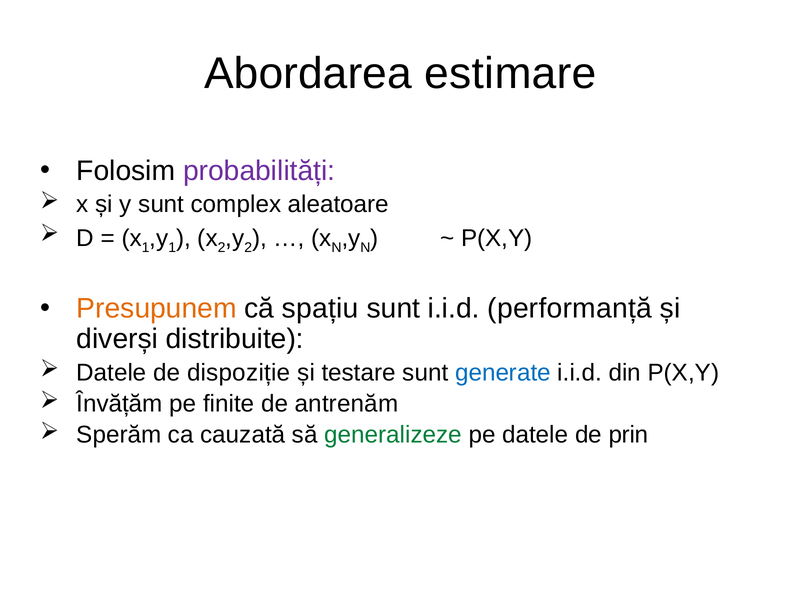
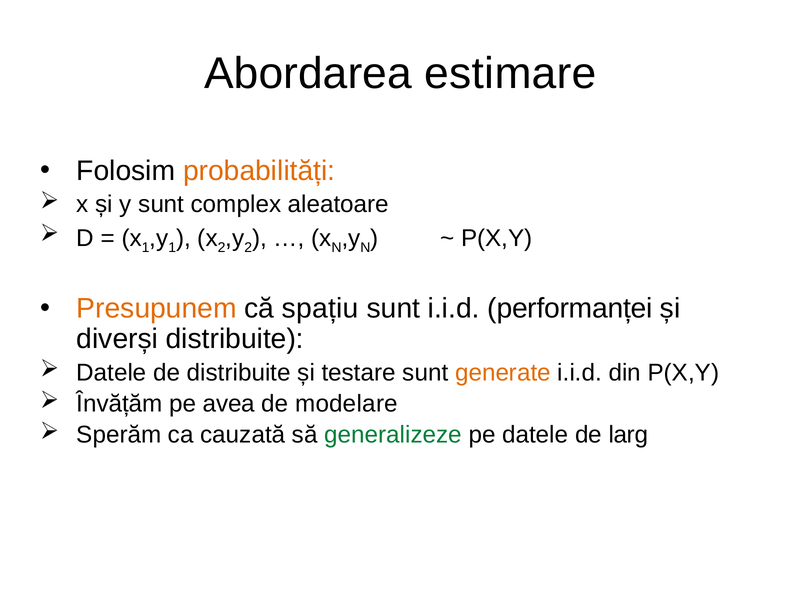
probabilități colour: purple -> orange (259, 171)
performanță: performanță -> performanței (570, 309)
de dispoziție: dispoziție -> distribuite (239, 373)
generate colour: blue -> orange (503, 373)
finite: finite -> avea (229, 404)
antrenăm: antrenăm -> modelare (346, 404)
prin: prin -> larg (628, 435)
